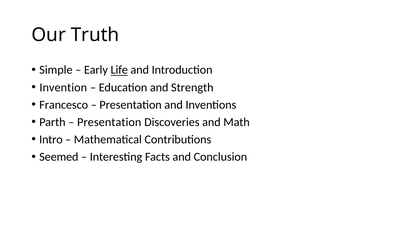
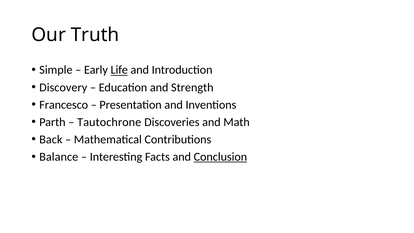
Invention: Invention -> Discovery (63, 87)
Presentation: Presentation -> Tautochrone (109, 122)
Intro: Intro -> Back (51, 139)
Seemed: Seemed -> Balance (59, 157)
Conclusion underline: none -> present (220, 157)
